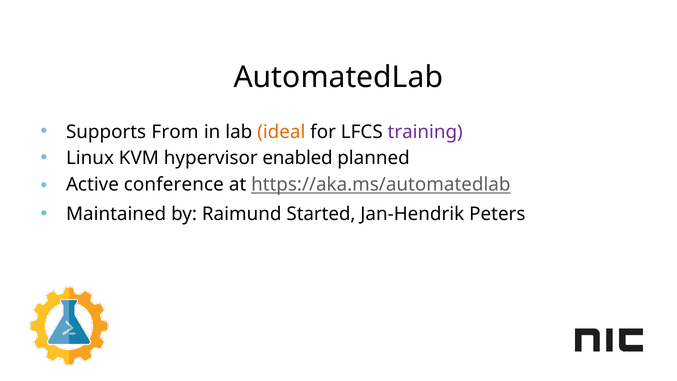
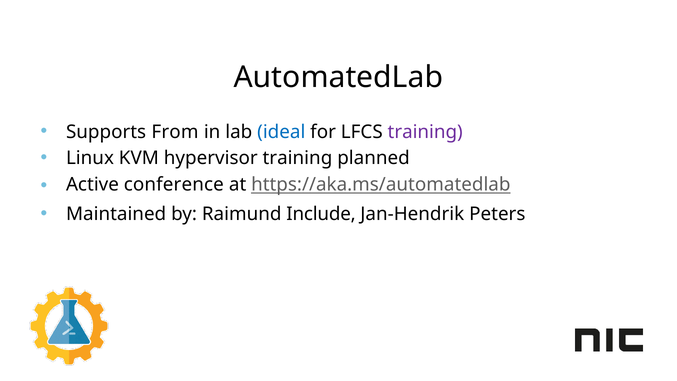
ideal colour: orange -> blue (281, 132)
hypervisor enabled: enabled -> training (297, 158)
Started: Started -> Include (321, 214)
